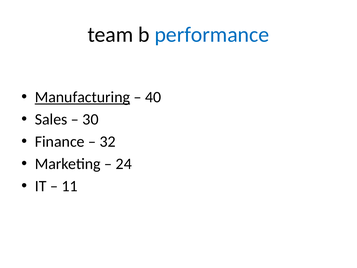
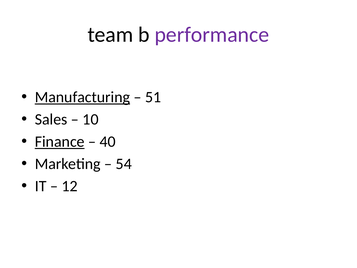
performance colour: blue -> purple (212, 35)
40: 40 -> 51 (153, 97)
30: 30 -> 10 (91, 119)
Finance underline: none -> present (60, 142)
32: 32 -> 40 (108, 142)
24: 24 -> 54 (124, 164)
11: 11 -> 12 (70, 186)
